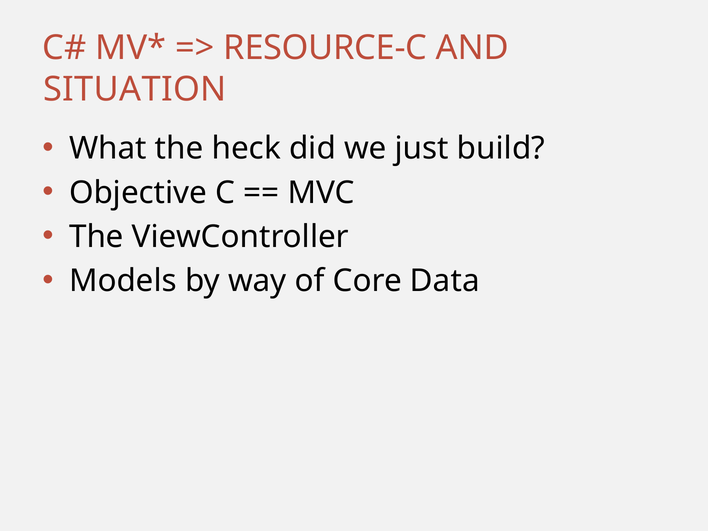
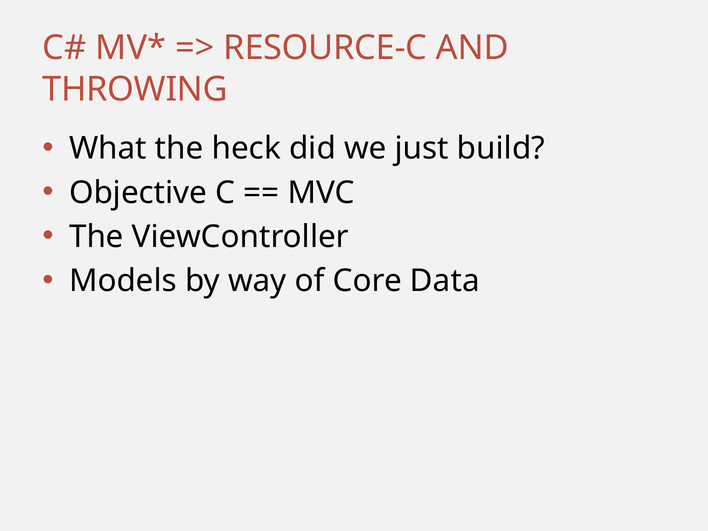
SITUATION: SITUATION -> THROWING (135, 89)
